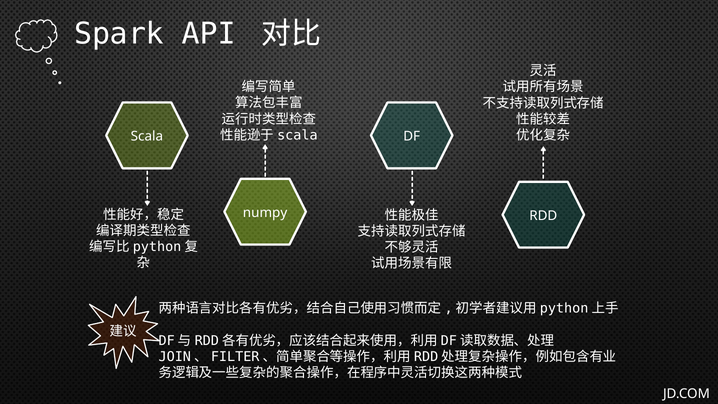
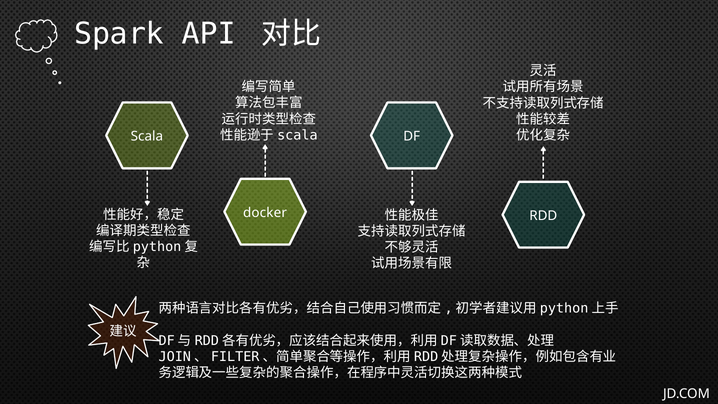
numpy: numpy -> docker (265, 213)
